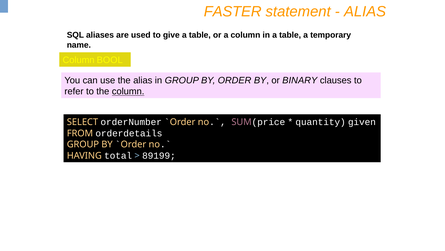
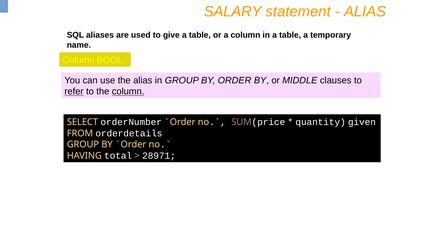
FASTER: FASTER -> SALARY (233, 12)
BINARY: BINARY -> MIDDLE (300, 80)
refer underline: none -> present (74, 91)
89199: 89199 -> 28971 (159, 155)
